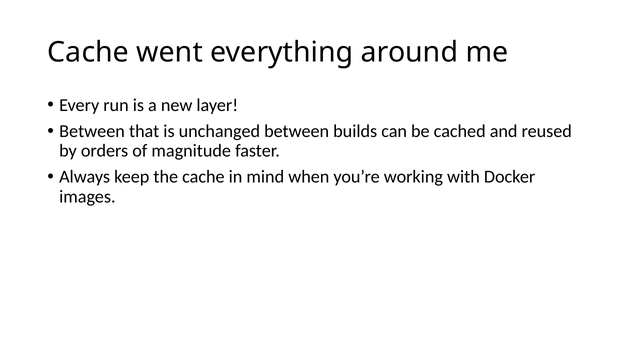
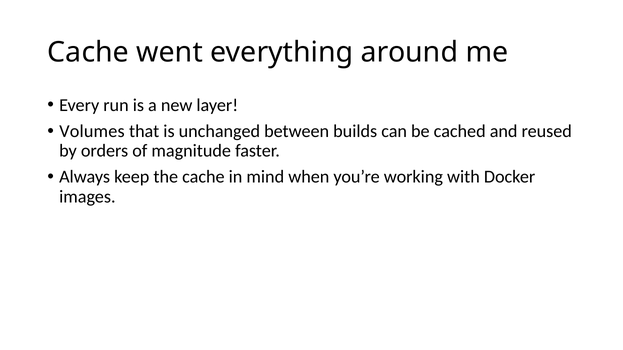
Between: Between -> Volumes (92, 131)
